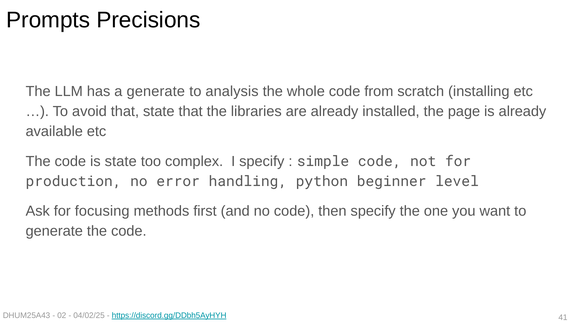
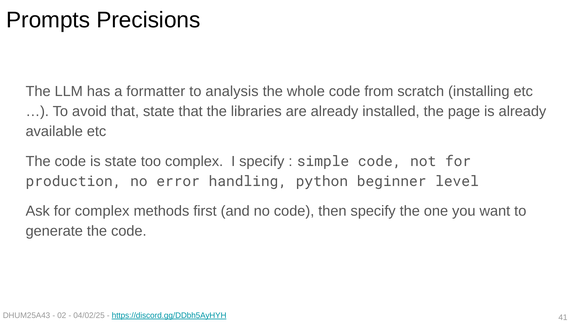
a generate: generate -> formatter (156, 91)
for focusing: focusing -> complex (102, 211)
